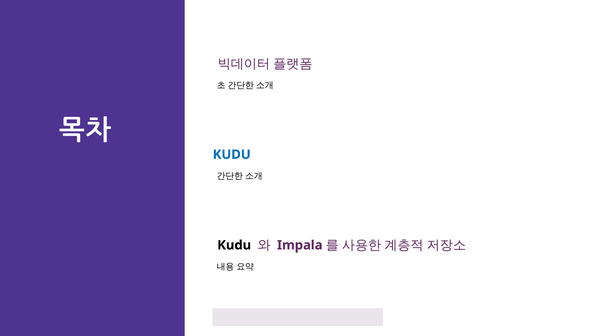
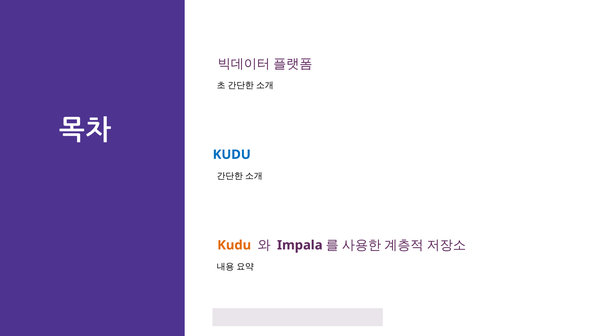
Kudu colour: black -> orange (234, 245)
